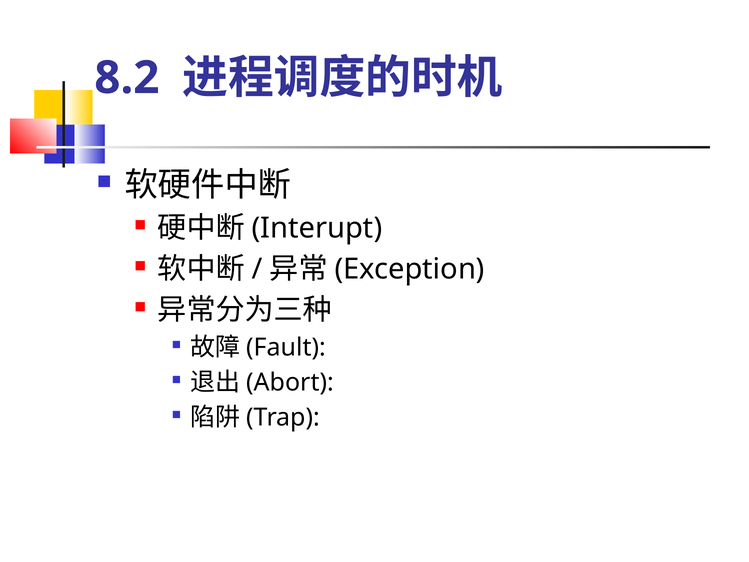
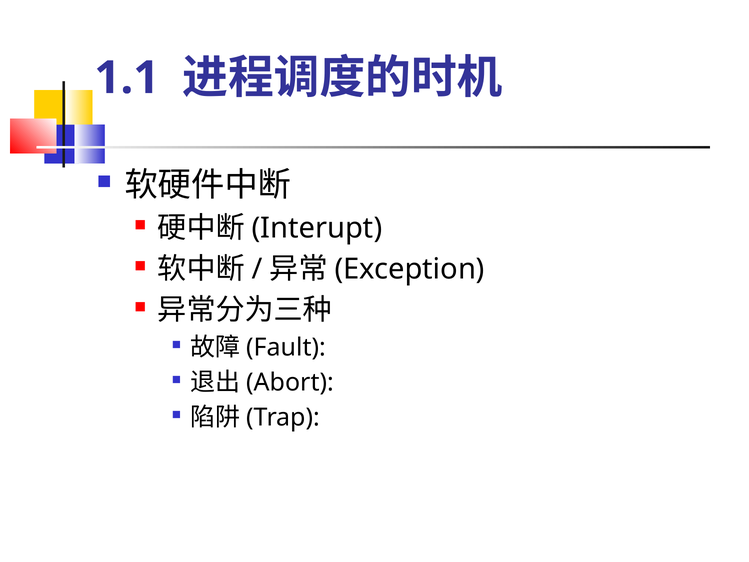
8.2: 8.2 -> 1.1 (127, 78)
